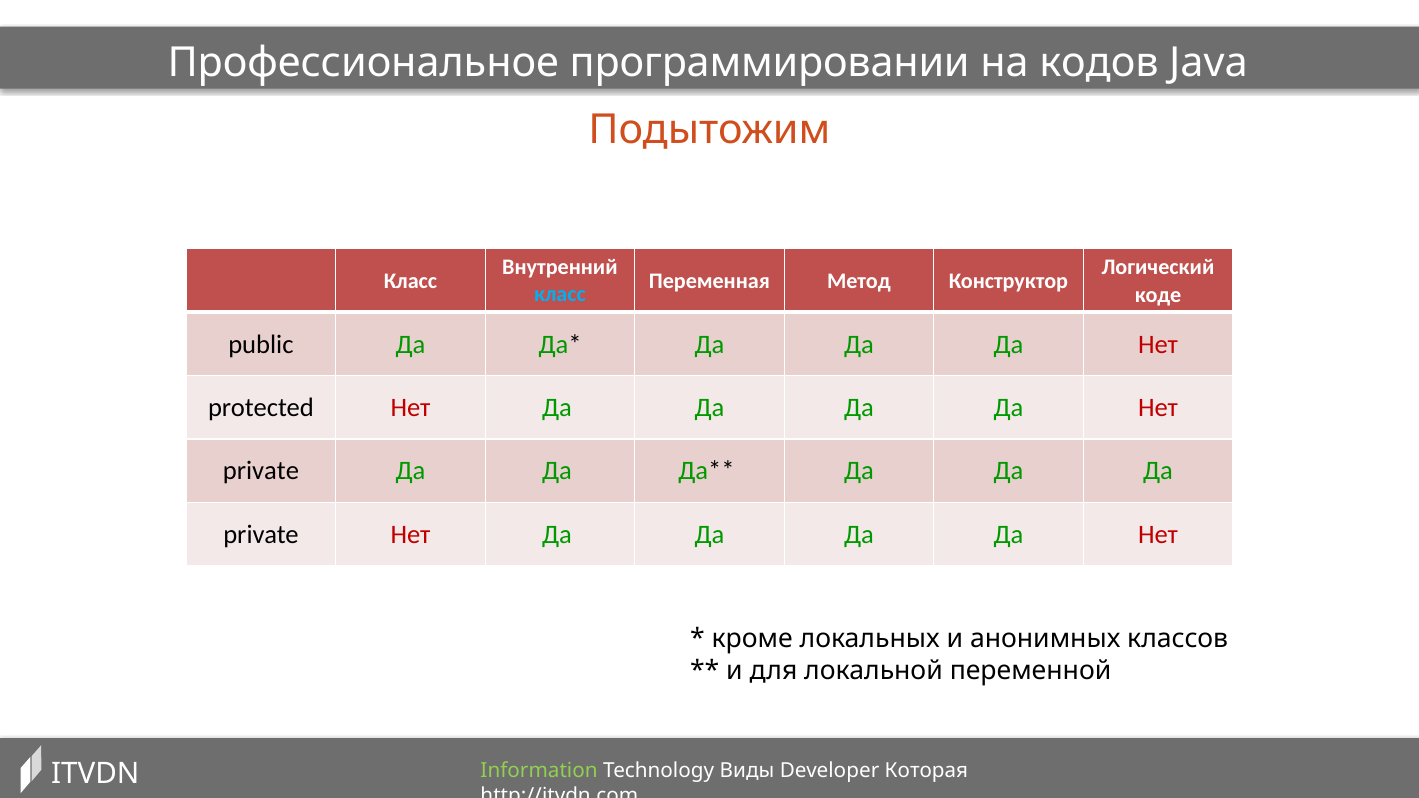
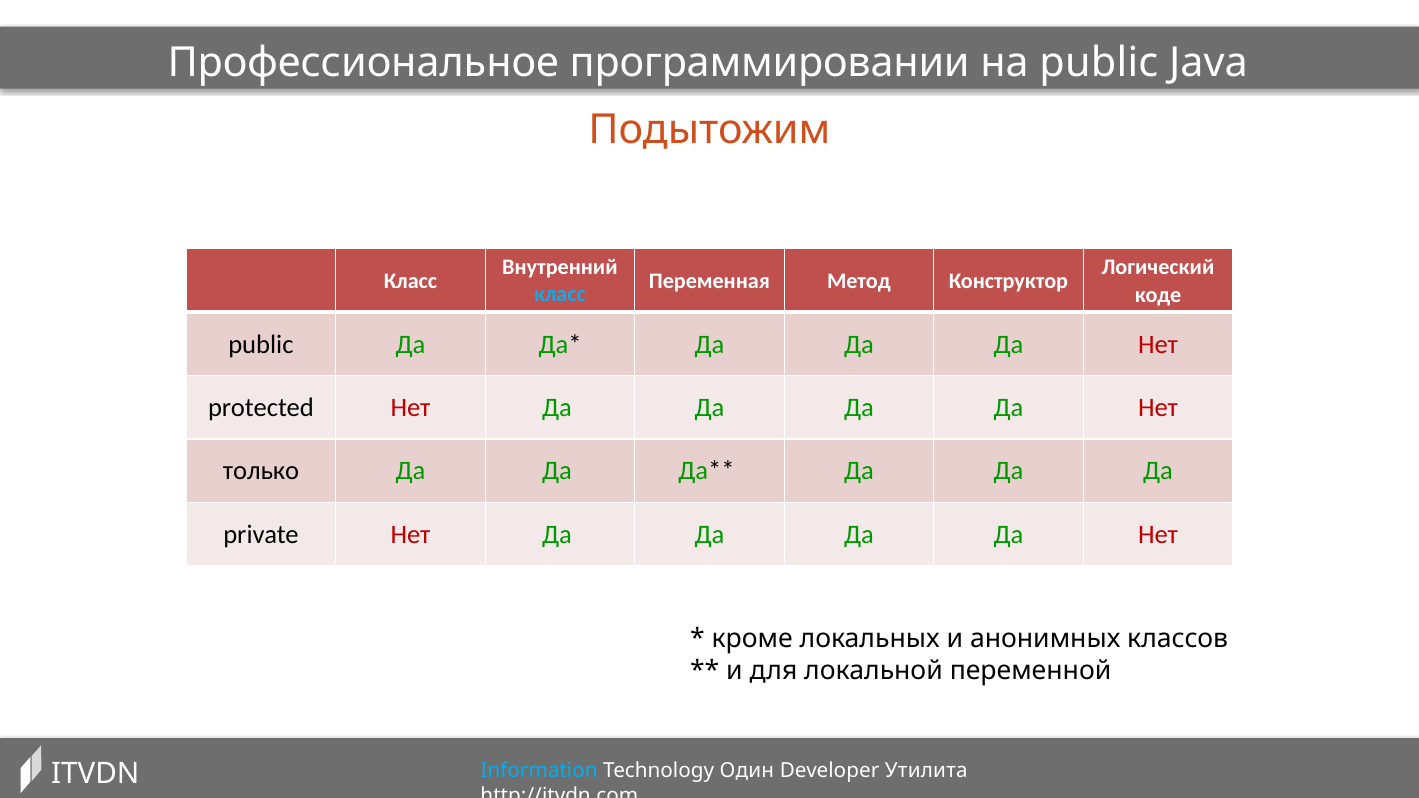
на кодов: кодов -> public (1099, 63)
private: private -> только (261, 471)
Information colour: light green -> light blue (539, 771)
Виды: Виды -> Один (747, 771)
Которая: Которая -> Утилита (926, 771)
